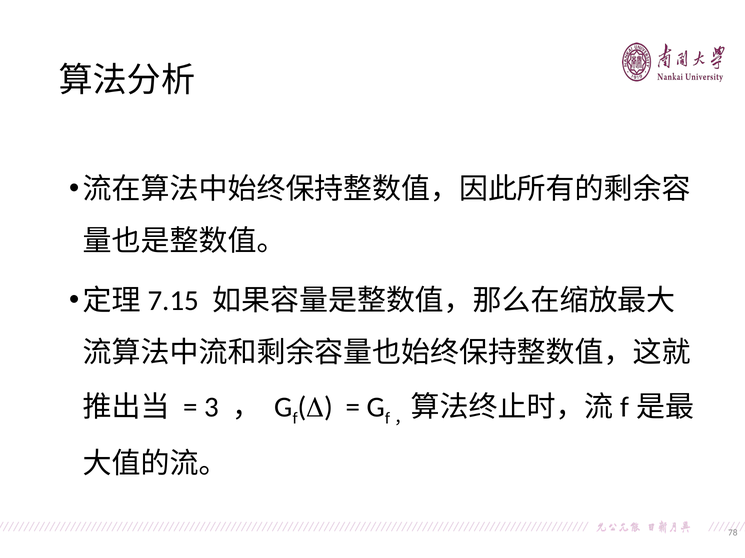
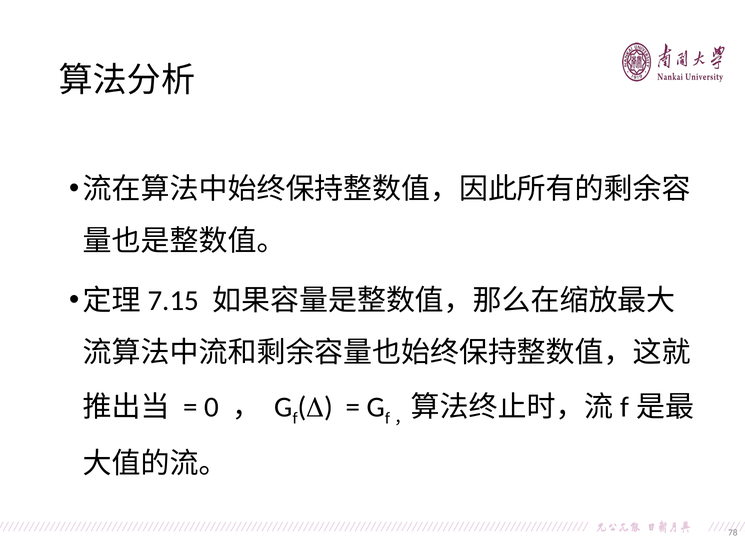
3: 3 -> 0 (211, 408)
